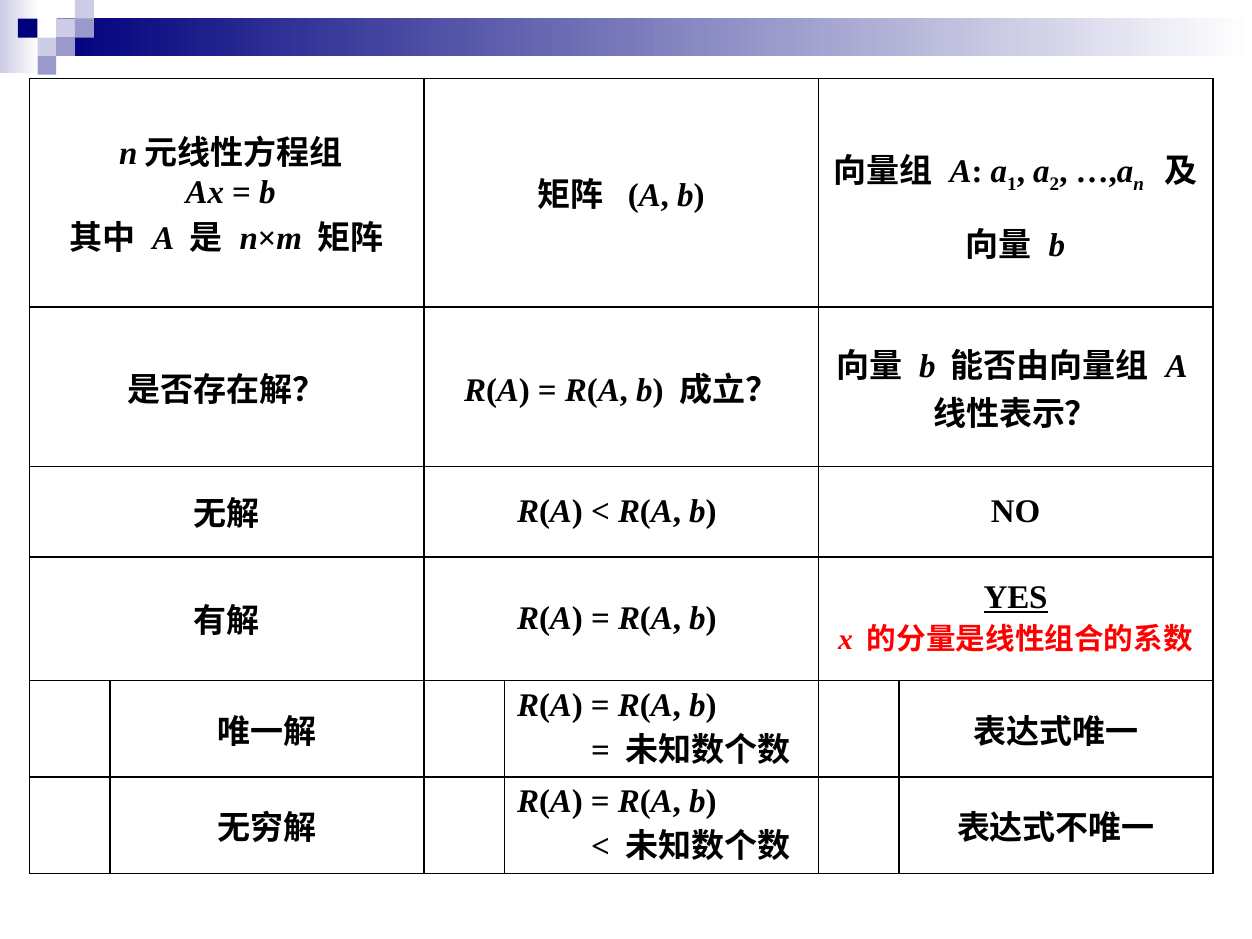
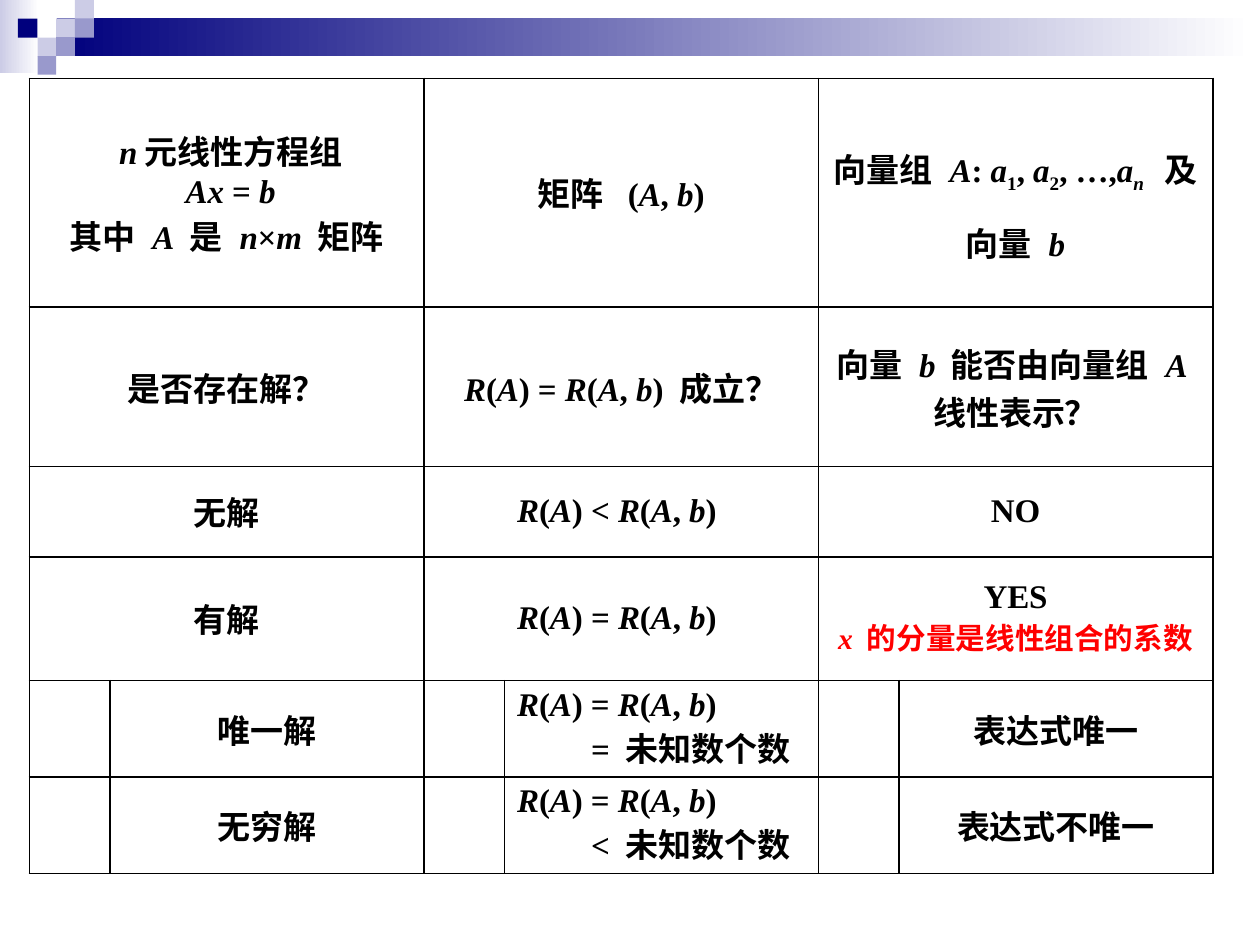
YES underline: present -> none (1016, 597)
